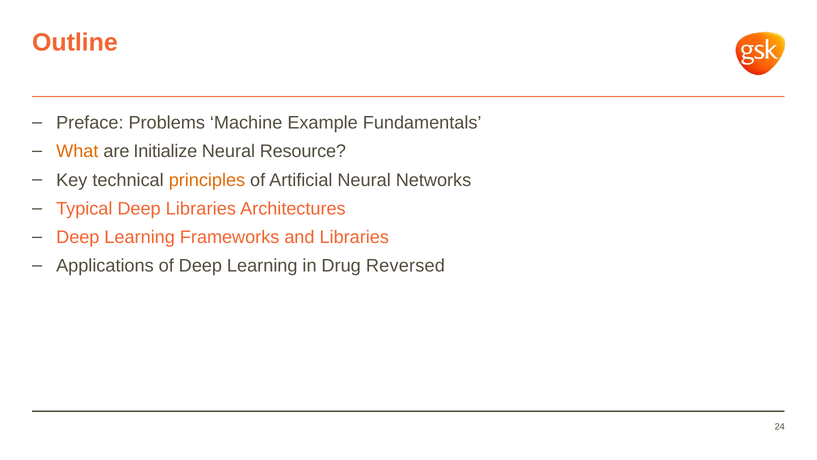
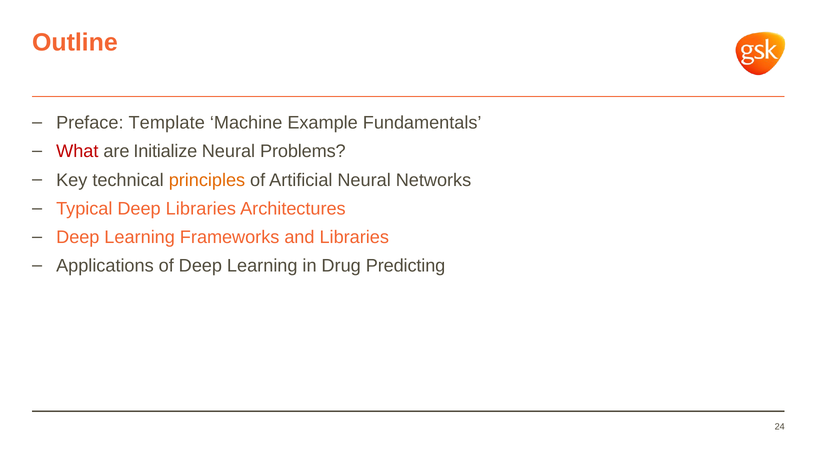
Problems: Problems -> Template (167, 123)
What colour: orange -> red (77, 151)
Resource: Resource -> Problems (303, 151)
Reversed: Reversed -> Predicting (406, 266)
